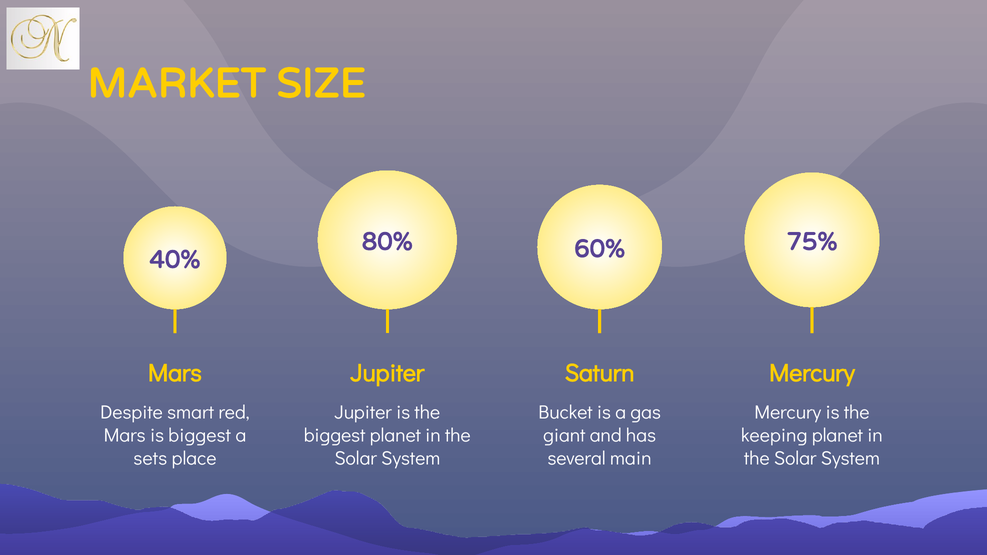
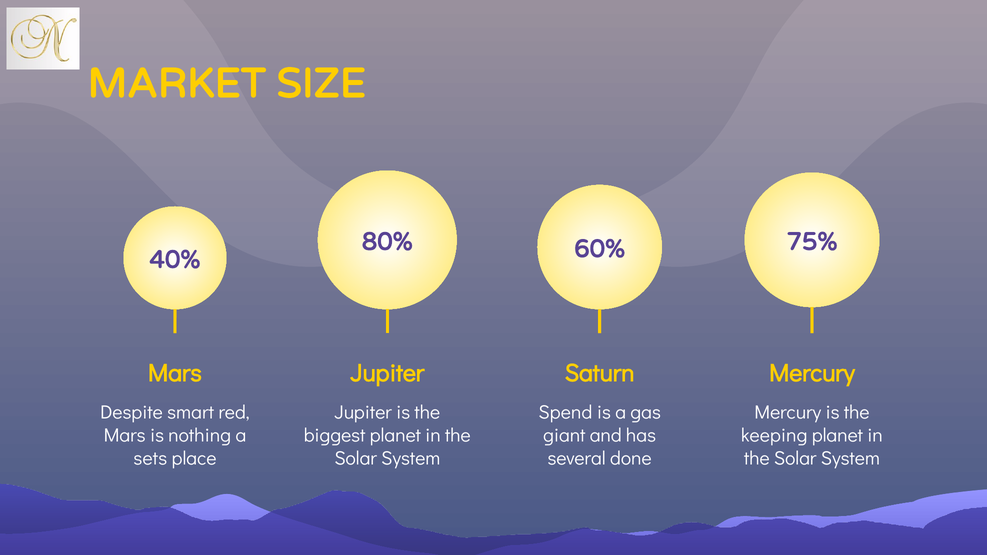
Bucket: Bucket -> Spend (565, 412)
is biggest: biggest -> nothing (200, 435)
main: main -> done (631, 458)
